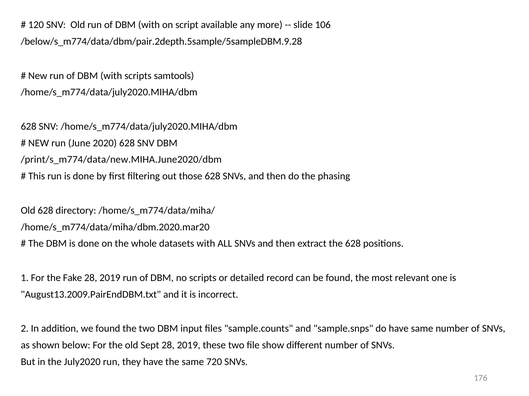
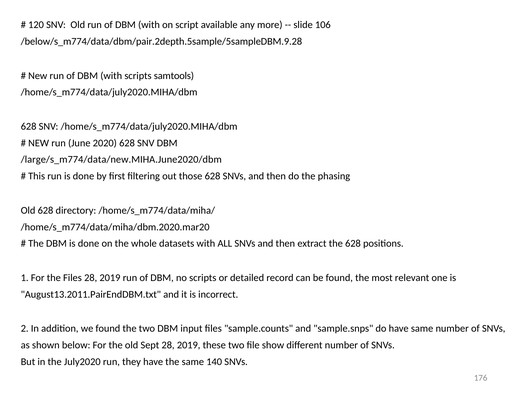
/print/s_m774/data/new.MIHA.June2020/dbm: /print/s_m774/data/new.MIHA.June2020/dbm -> /large/s_m774/data/new.MIHA.June2020/dbm (121, 160)
the Fake: Fake -> Files (72, 278)
August13.2009.PairEndDBM.txt: August13.2009.PairEndDBM.txt -> August13.2011.PairEndDBM.txt (91, 295)
720: 720 -> 140 (214, 362)
